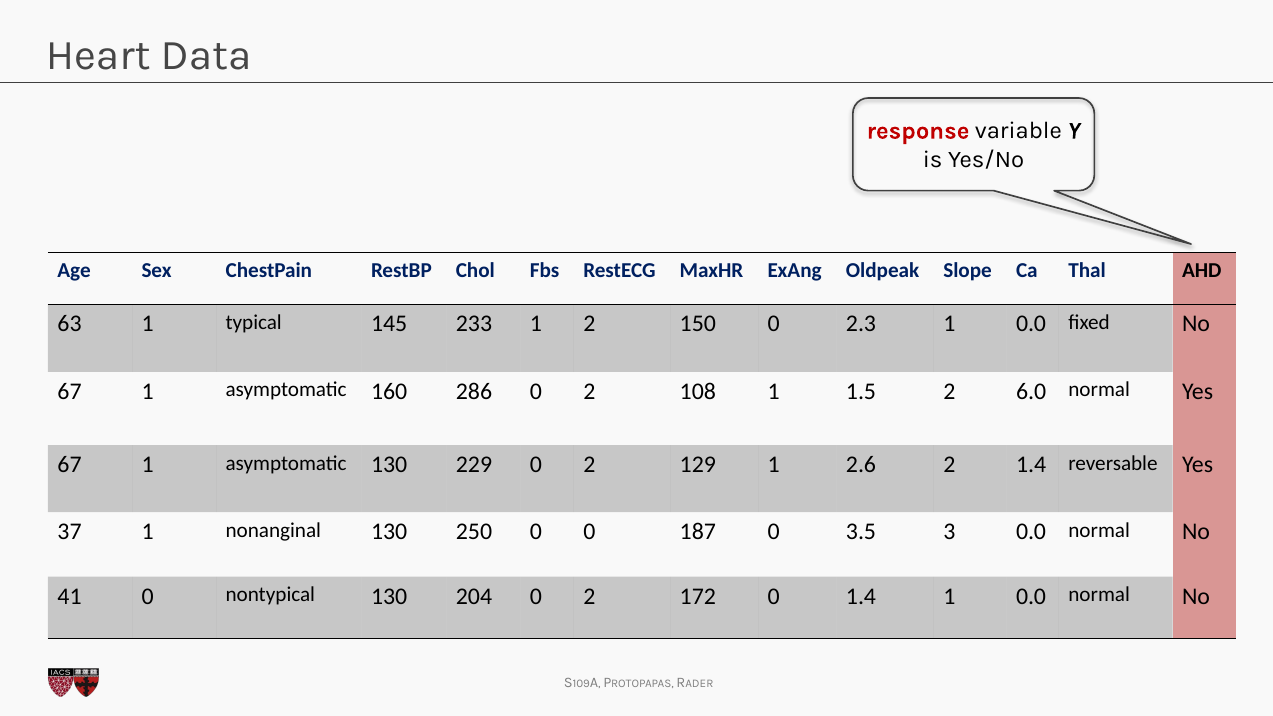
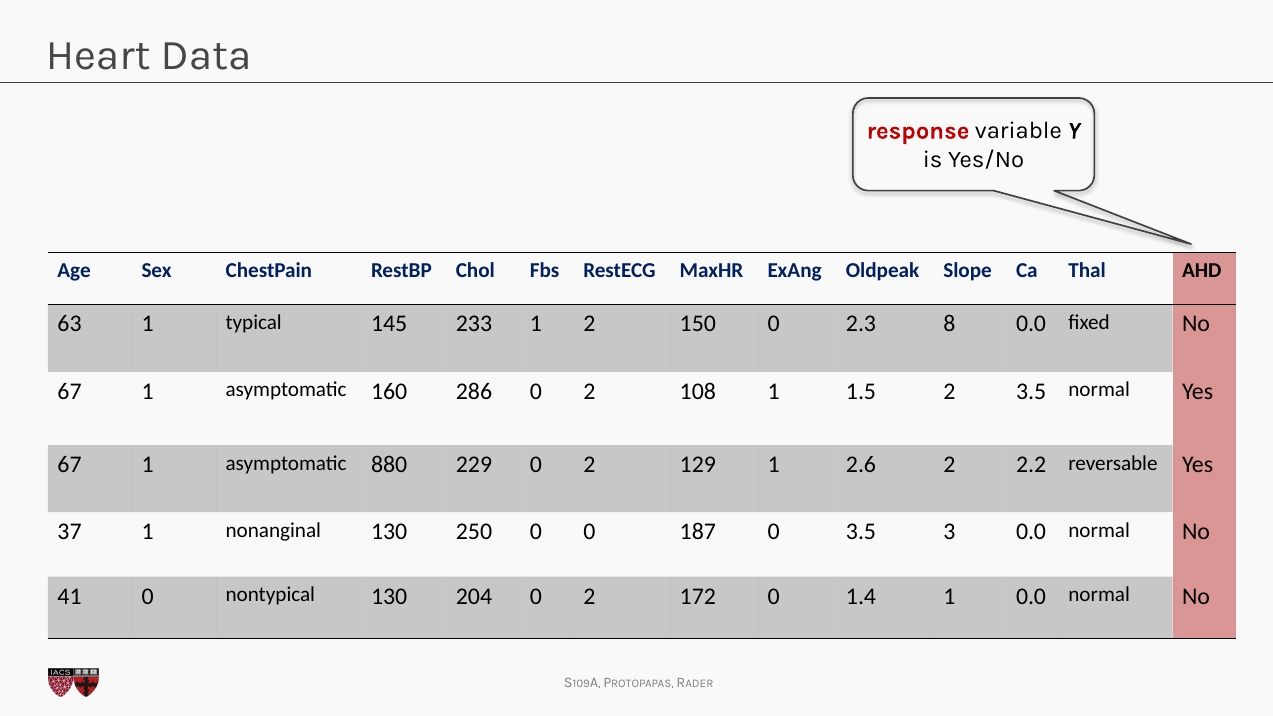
2.3 1: 1 -> 8 (949, 324)
2 6.0: 6.0 -> 3.5 (1031, 392)
asymptomatic 130: 130 -> 880 (389, 465)
2 1.4: 1.4 -> 2.2 (1031, 465)
